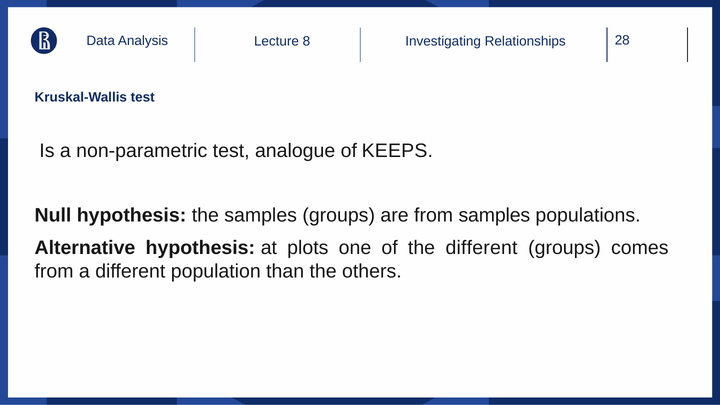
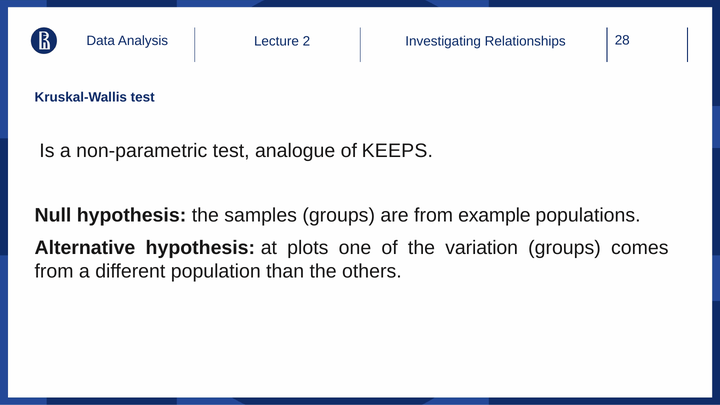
8: 8 -> 2 (306, 41)
from samples: samples -> example (494, 215)
the different: different -> variation (482, 248)
